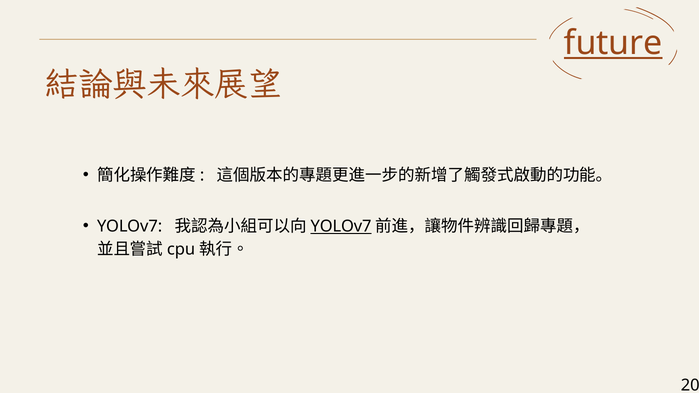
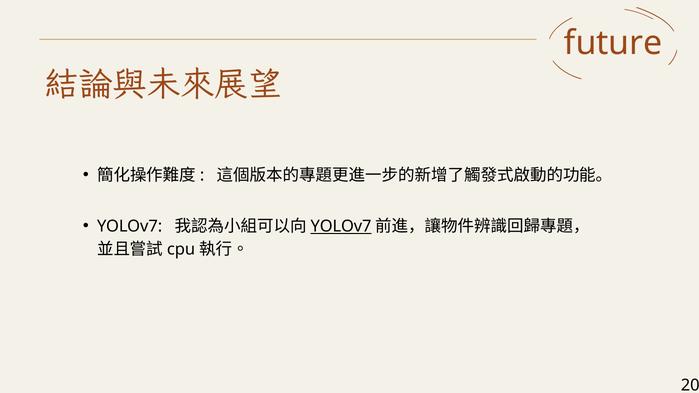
future underline: present -> none (613, 43)
